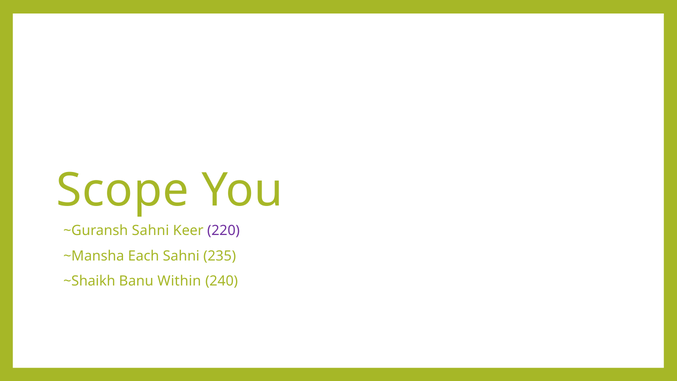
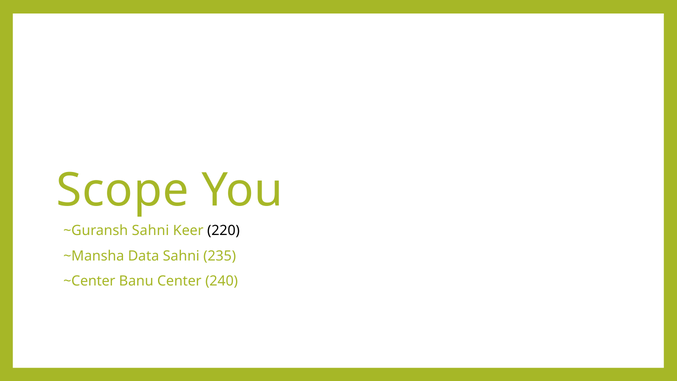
220 colour: purple -> black (224, 231)
Each: Each -> Data (144, 256)
~Shaikh: ~Shaikh -> ~Center (89, 281)
Within: Within -> Center (179, 281)
